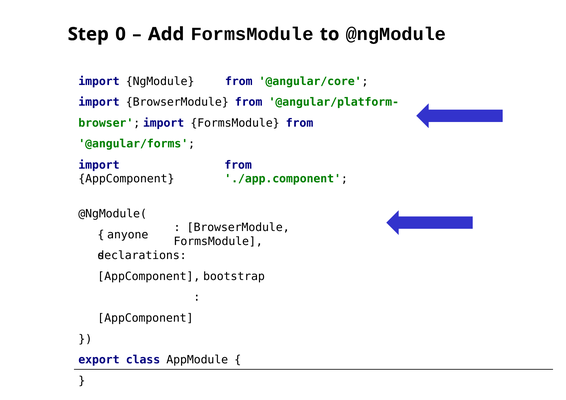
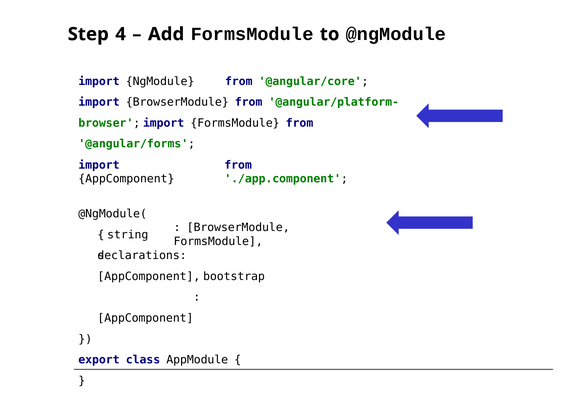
0: 0 -> 4 (121, 34)
anyone: anyone -> string (128, 235)
